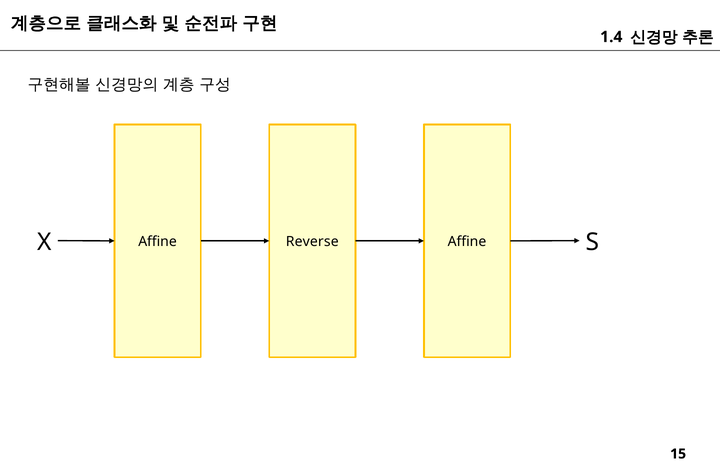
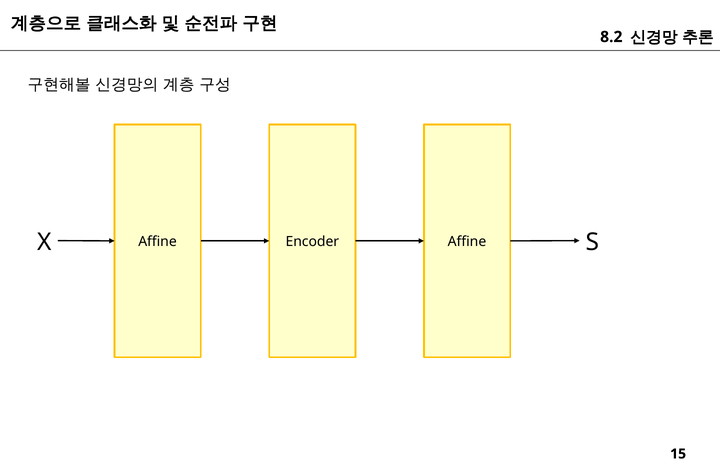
1.4: 1.4 -> 8.2 (611, 37)
Reverse: Reverse -> Encoder (312, 242)
